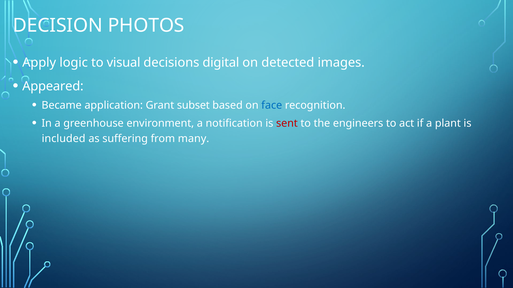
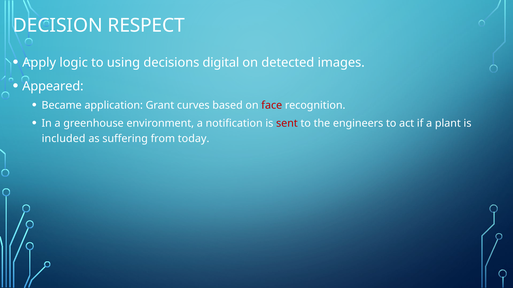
PHOTOS: PHOTOS -> RESPECT (146, 26)
visual: visual -> using (123, 63)
subset: subset -> curves (193, 106)
face colour: blue -> red (272, 106)
many: many -> today (194, 139)
